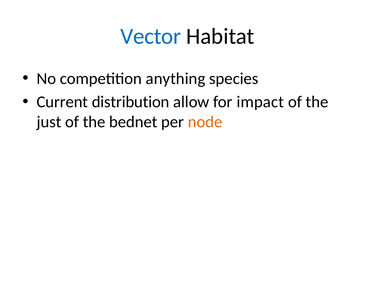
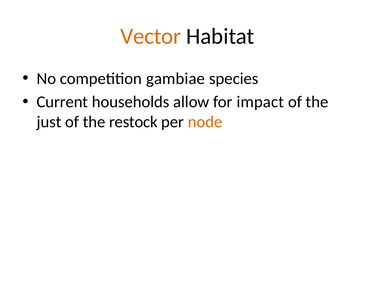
Vector colour: blue -> orange (151, 36)
anything: anything -> gambiae (176, 79)
distribution: distribution -> households (131, 102)
bednet: bednet -> restock (133, 122)
